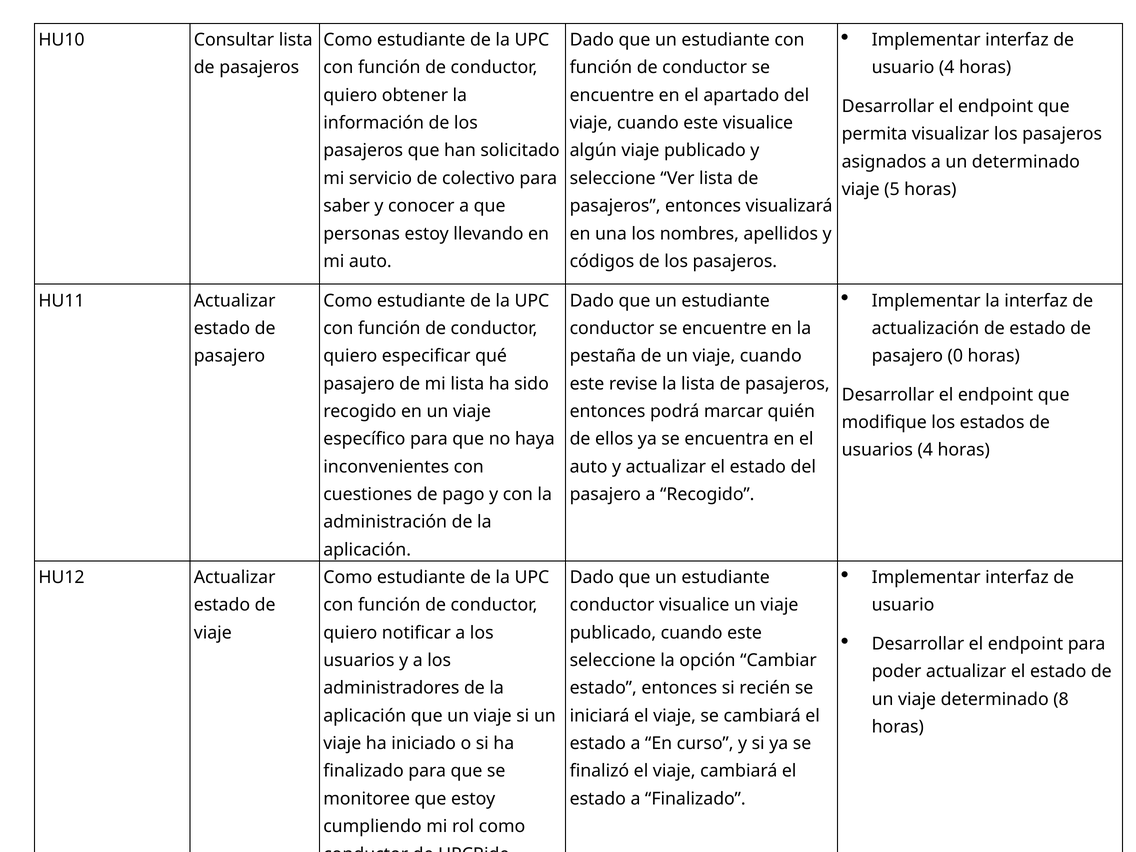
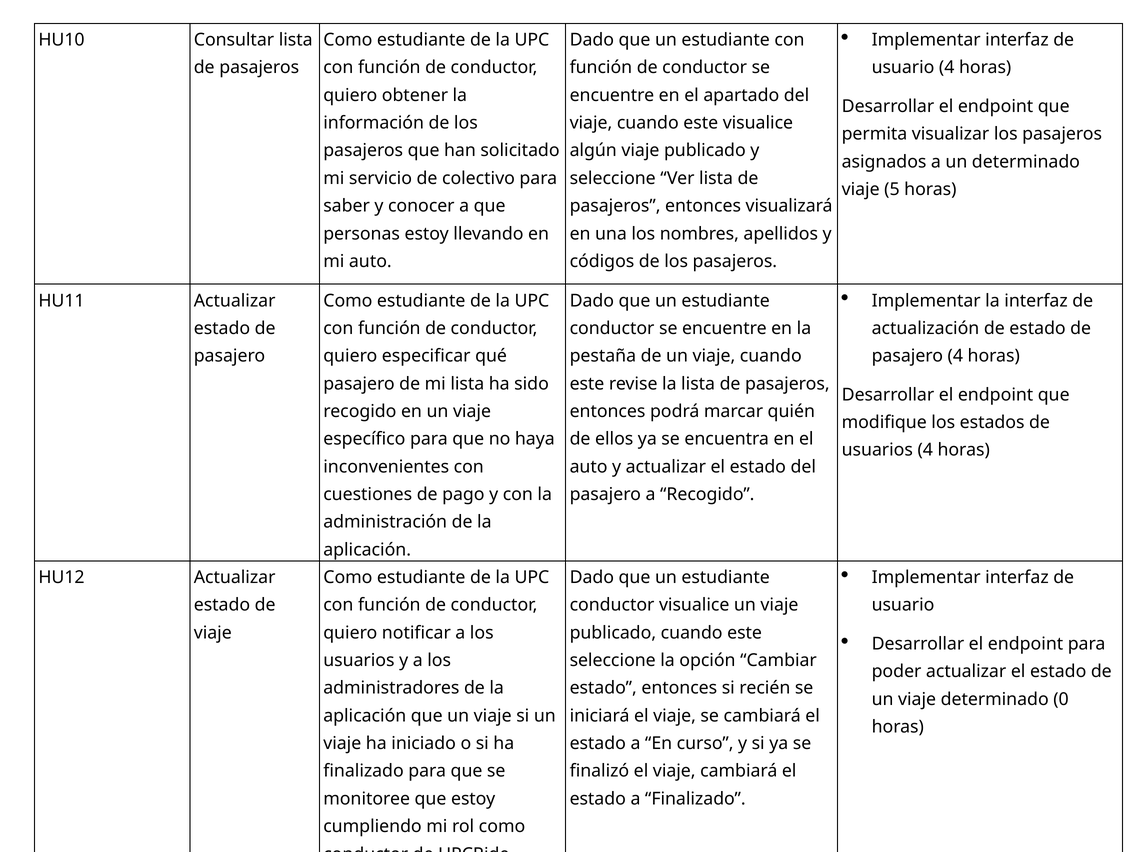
pasajero 0: 0 -> 4 (955, 356)
8: 8 -> 0 (1061, 699)
